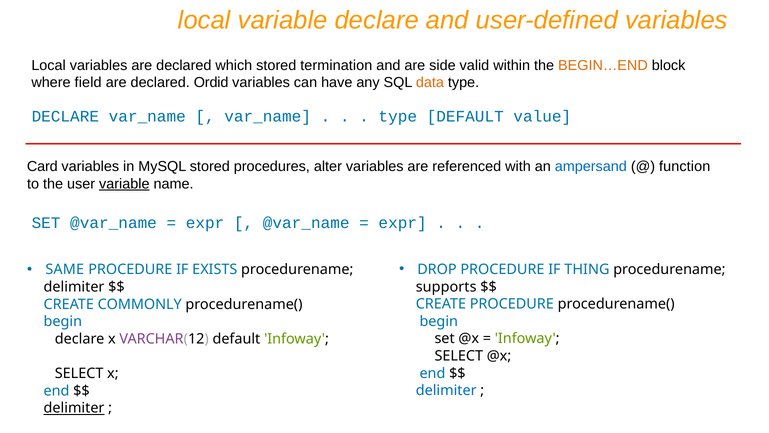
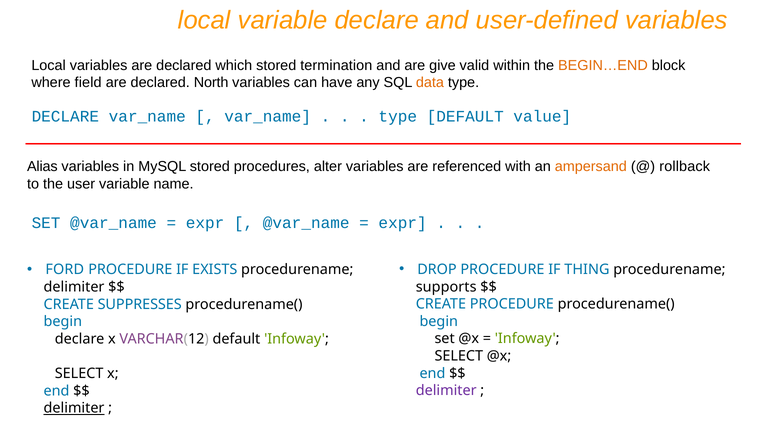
side: side -> give (442, 65)
Ordid: Ordid -> North (211, 83)
Card: Card -> Alias (42, 166)
ampersand colour: blue -> orange (591, 166)
function: function -> rollback (685, 166)
variable underline: present -> none (124, 184)
SAME: SAME -> FORD (65, 269)
COMMONLY: COMMONLY -> SUPPRESSES (140, 304)
delimiter colour: blue -> purple (446, 390)
